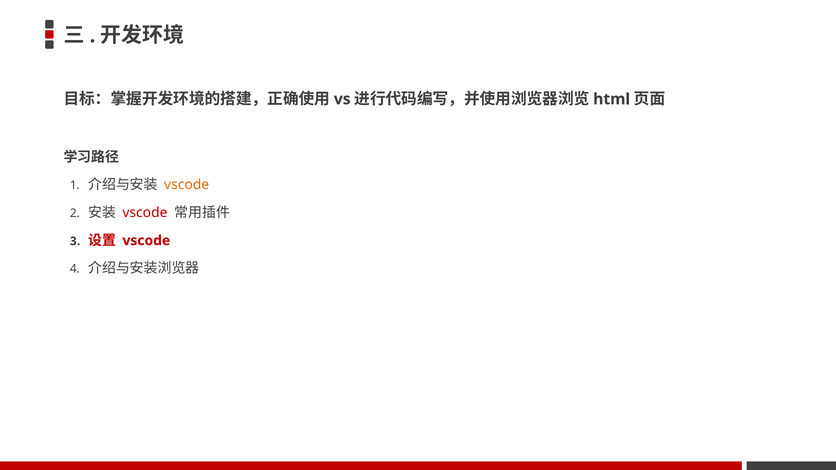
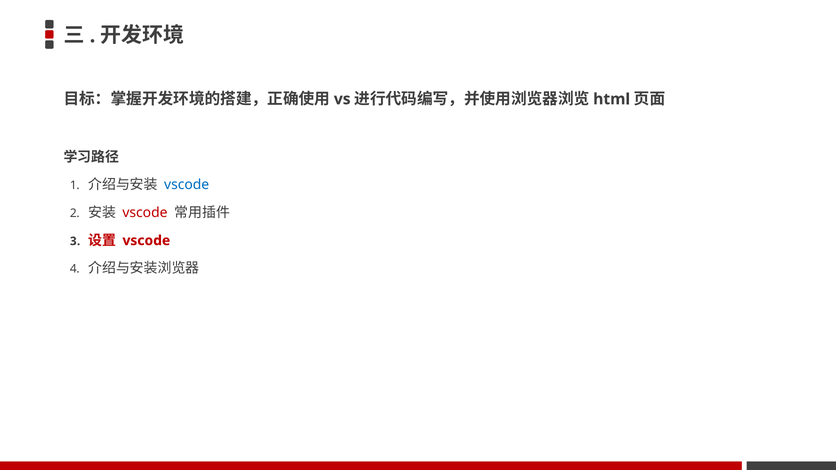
vscode colour: orange -> blue (187, 185)
